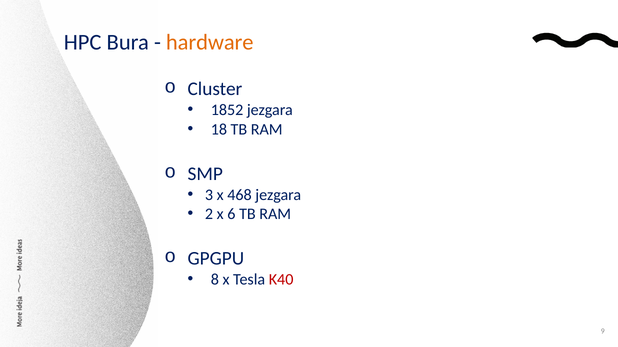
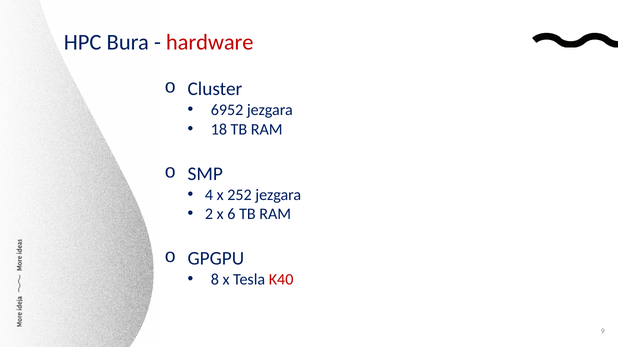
hardware colour: orange -> red (210, 42)
1852: 1852 -> 6952 (227, 110)
3: 3 -> 4 (209, 195)
468: 468 -> 252 (240, 195)
